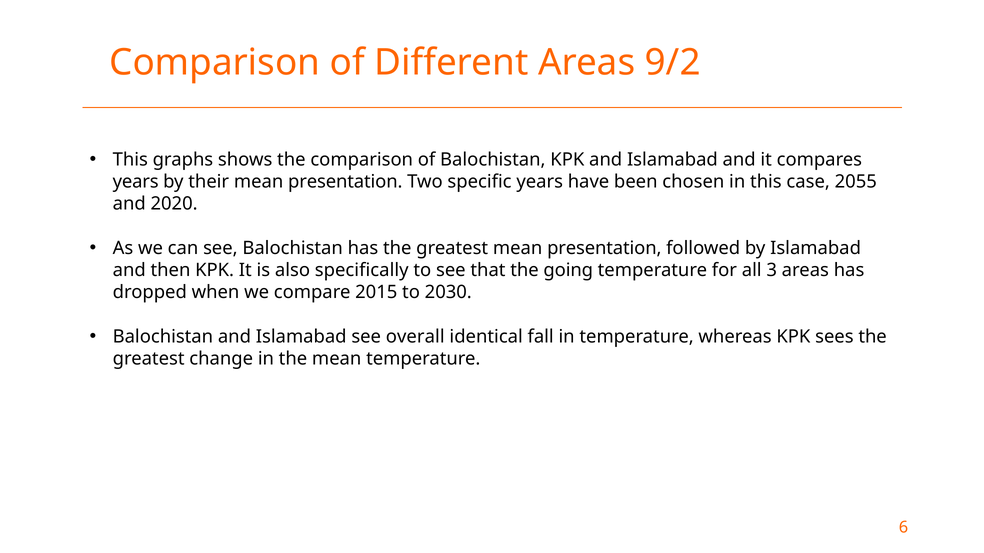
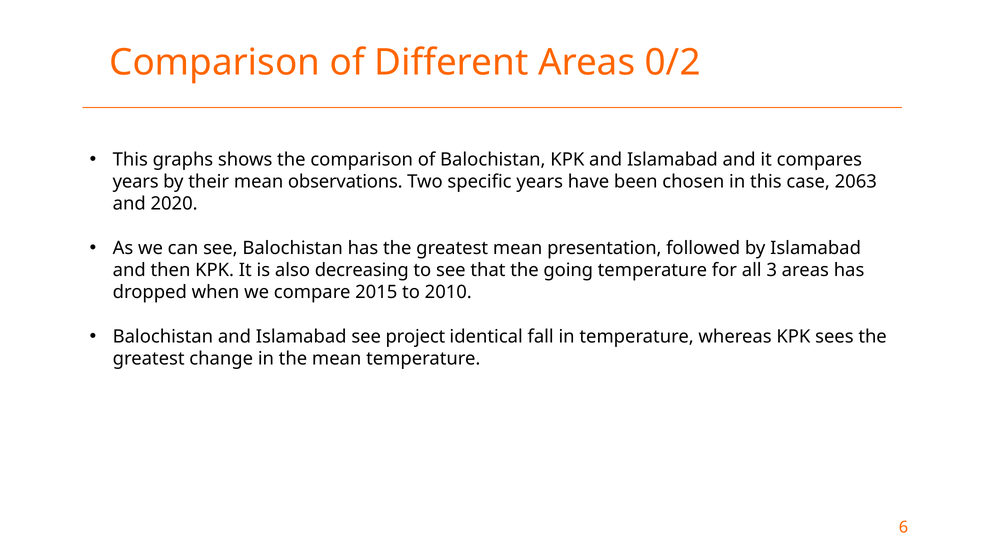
9/2: 9/2 -> 0/2 (673, 62)
their mean presentation: presentation -> observations (345, 182)
2055: 2055 -> 2063 (856, 182)
specifically: specifically -> decreasing (362, 270)
2030: 2030 -> 2010 (448, 293)
overall: overall -> project (415, 337)
